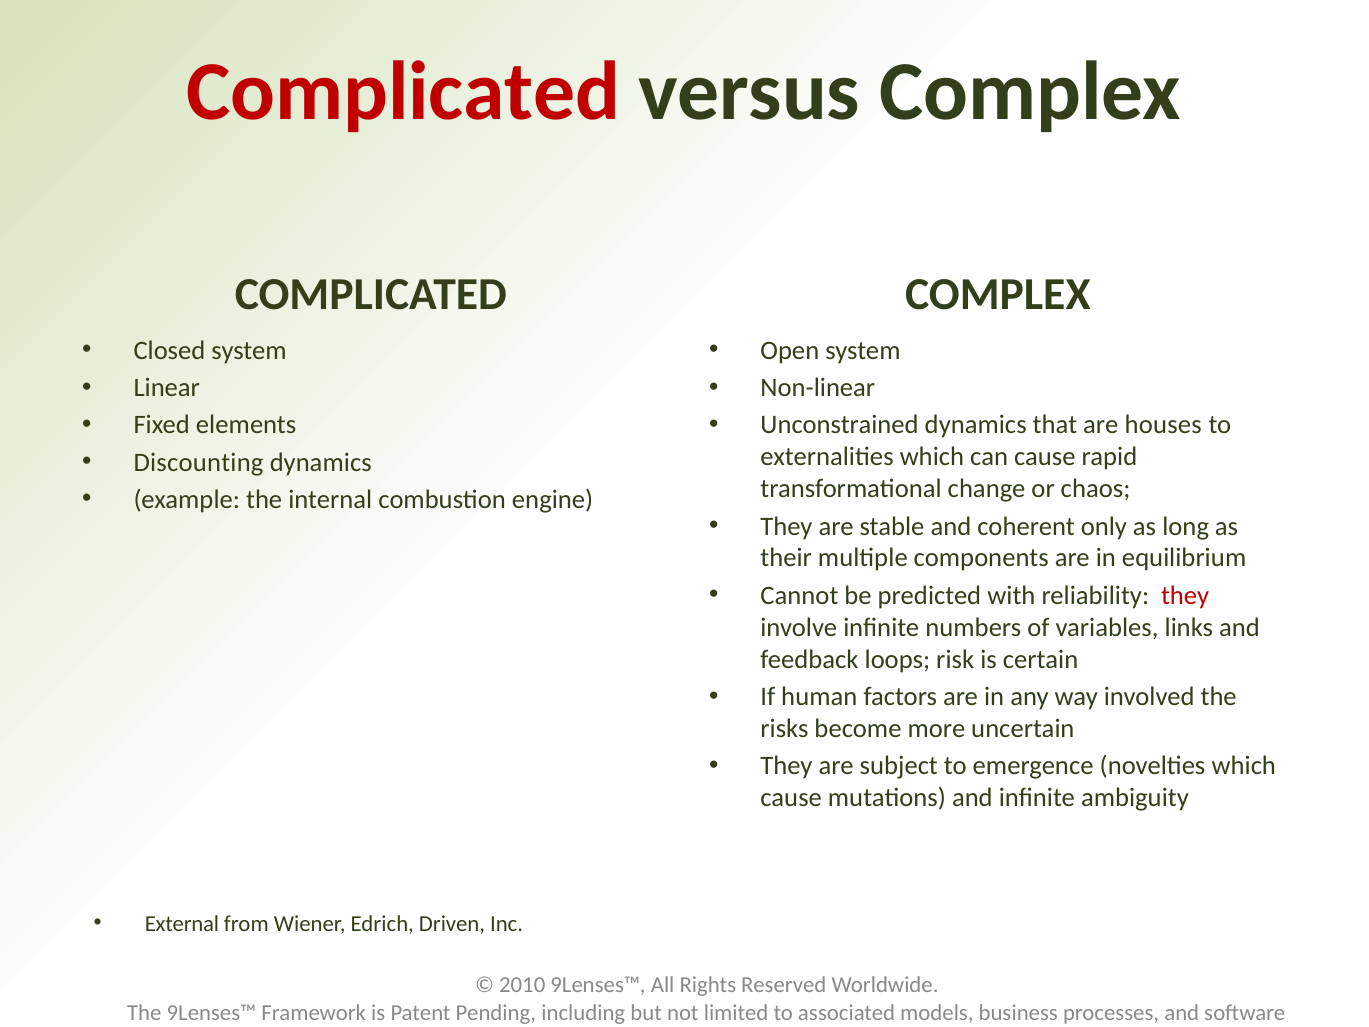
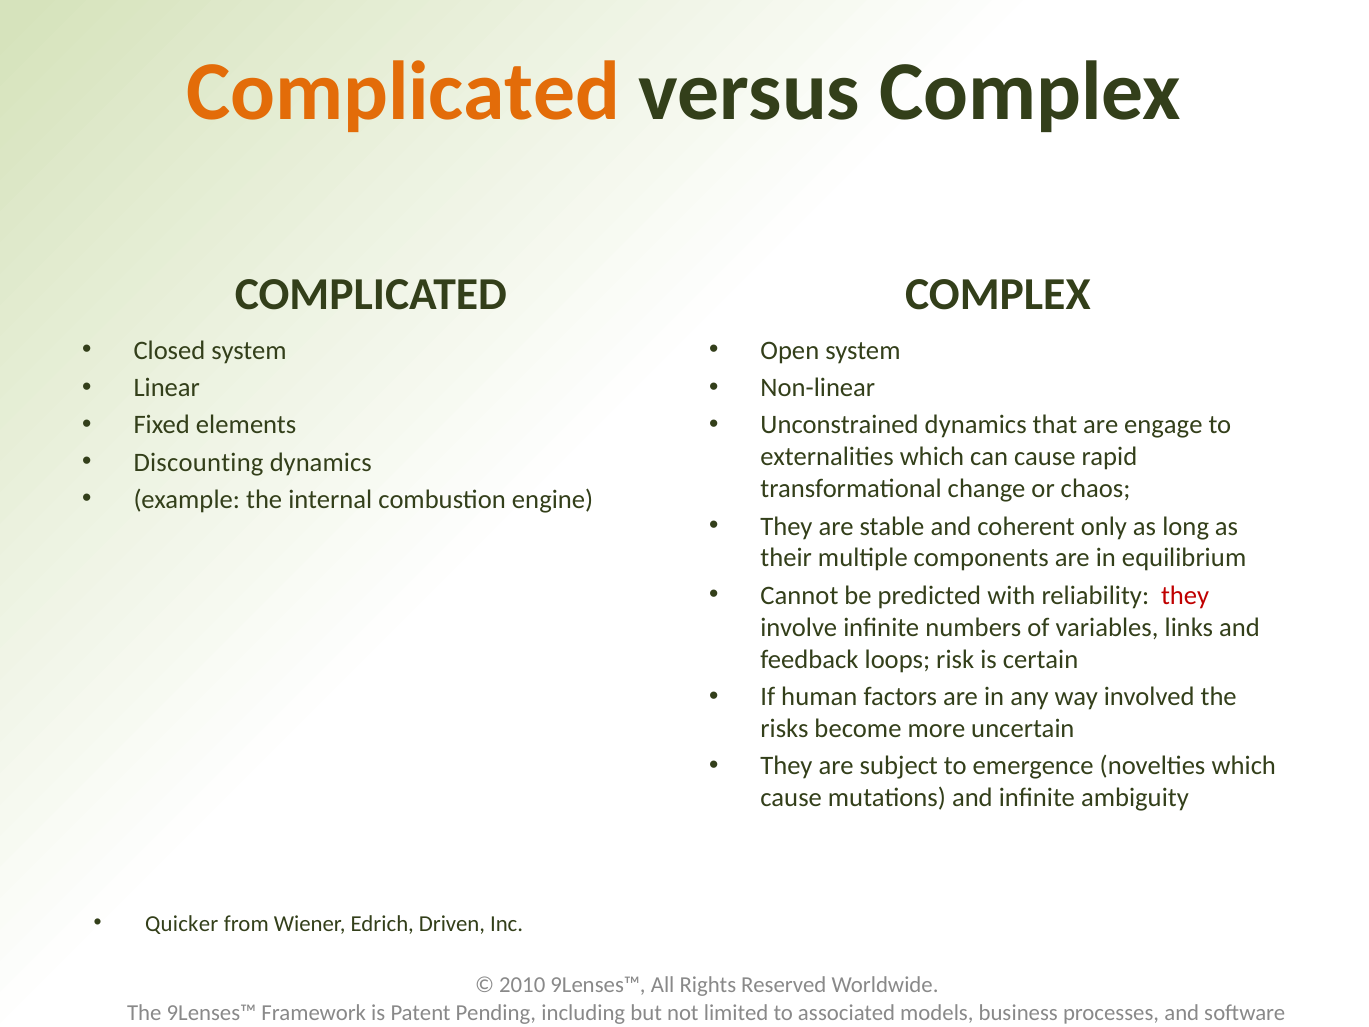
Complicated colour: red -> orange (404, 92)
houses: houses -> engage (1163, 425)
External: External -> Quicker (182, 923)
